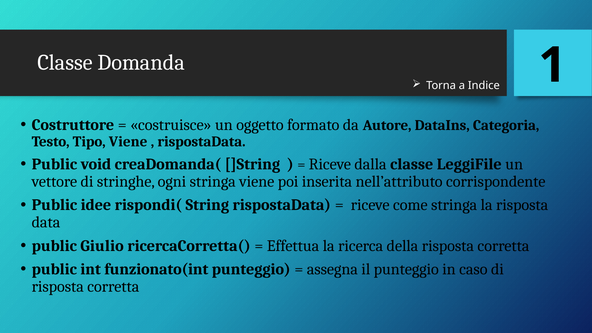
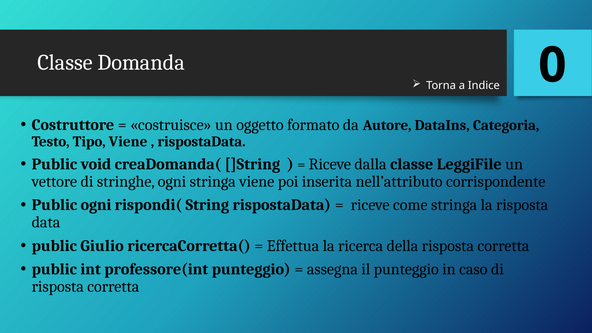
1: 1 -> 0 (552, 65)
Public idee: idee -> ogni (96, 205)
funzionato(int: funzionato(int -> professore(int (156, 269)
